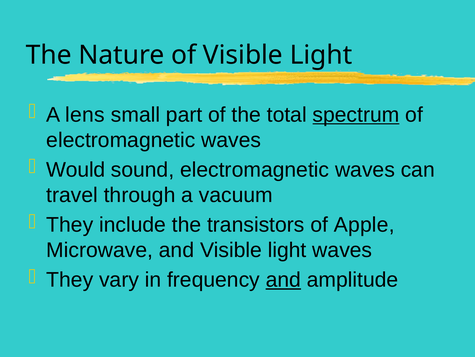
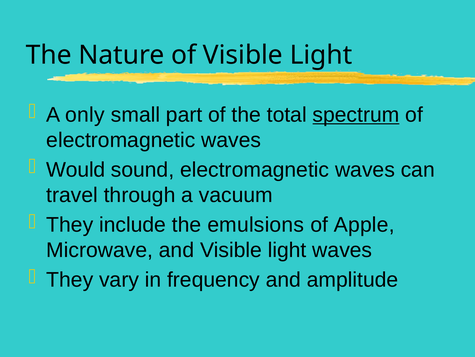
lens: lens -> only (85, 114)
transistors: transistors -> emulsions (256, 224)
and underline: present -> none (283, 279)
